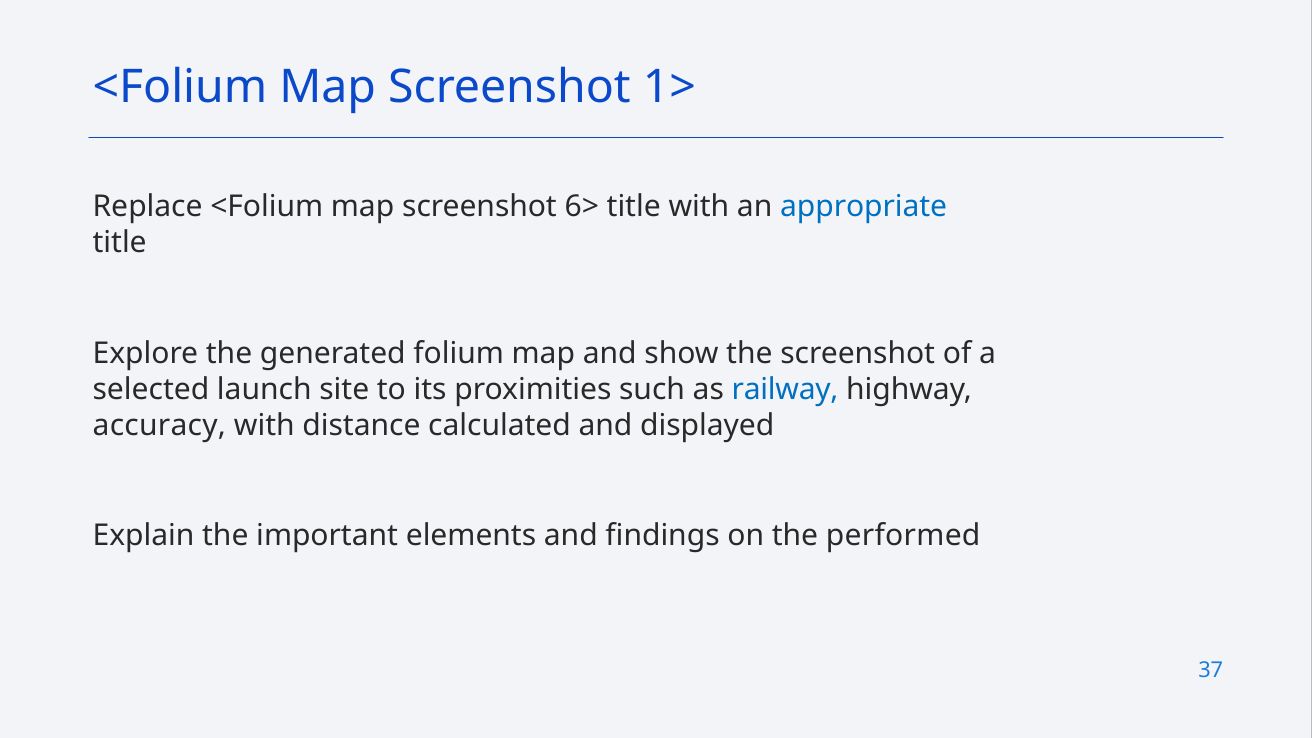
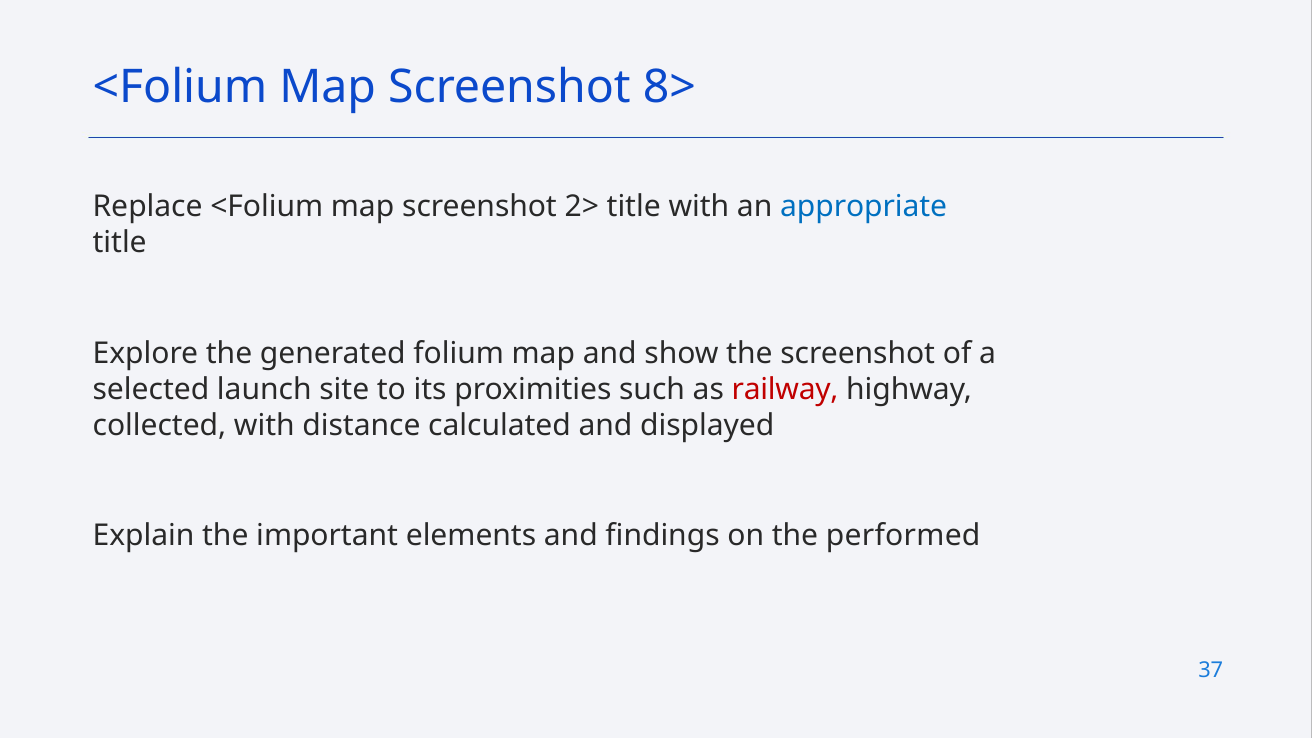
1>: 1> -> 8> (669, 88)
6>: 6> -> 2> (582, 207)
railway colour: blue -> red (785, 389)
accuracy: accuracy -> collected (159, 425)
